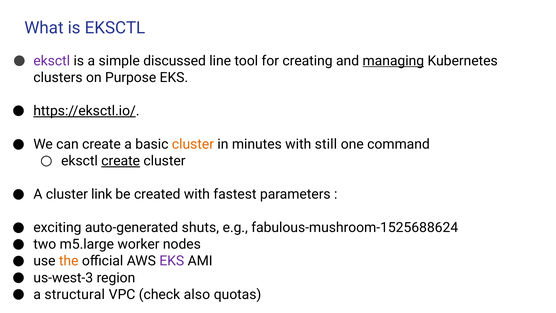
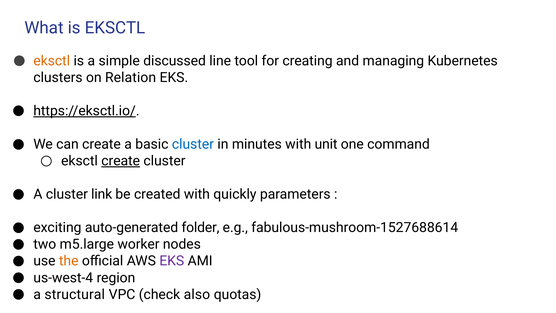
eksctl colour: purple -> orange (52, 61)
managing underline: present -> none (393, 61)
Purpose: Purpose -> Relation (131, 77)
cluster colour: orange -> blue (193, 144)
still: still -> unit (326, 144)
fastest: fastest -> quickly (235, 194)
shuts: shuts -> folder (200, 228)
fabulous-mushroom-1525688624: fabulous-mushroom-1525688624 -> fabulous-mushroom-1527688614 (355, 228)
us-west-3: us-west-3 -> us-west-4 (63, 278)
